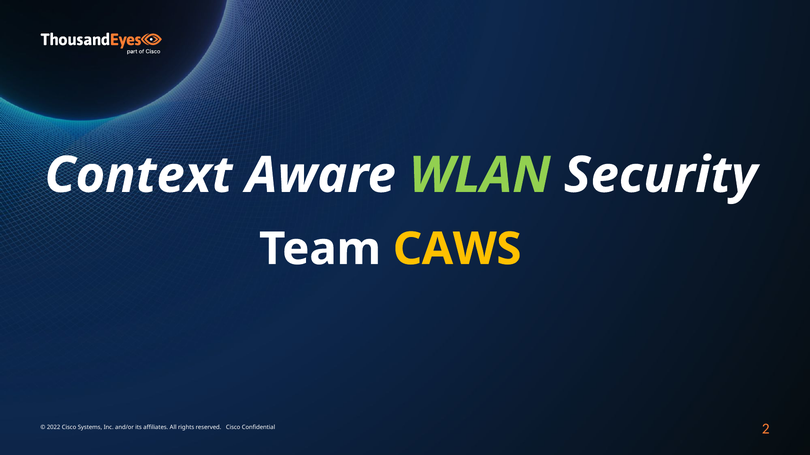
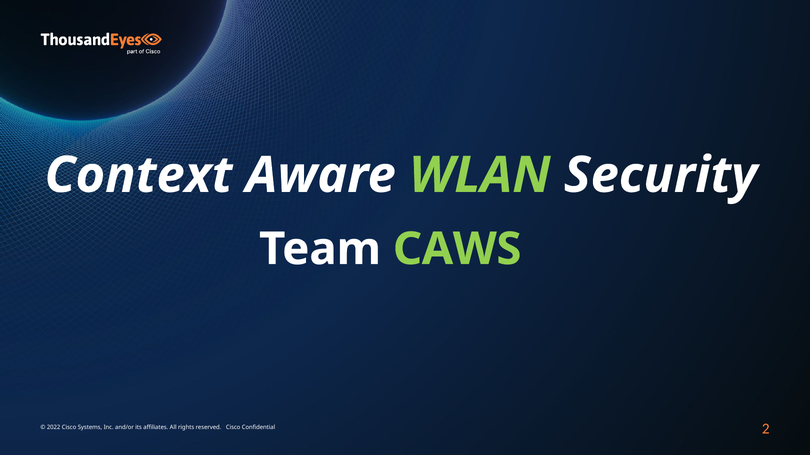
CAWS colour: yellow -> light green (457, 249)
